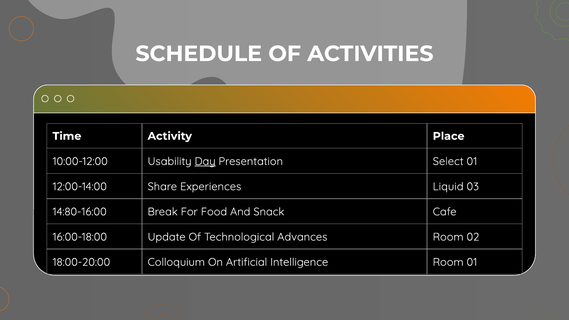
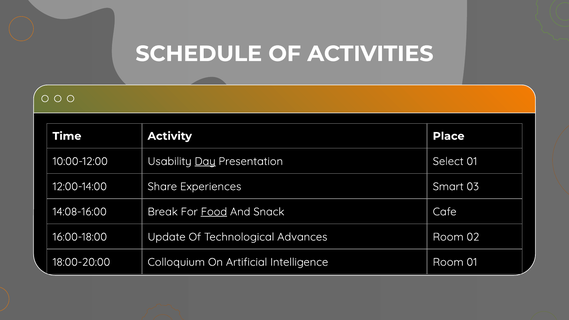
Liquid: Liquid -> Smart (448, 187)
14:80-16:00: 14:80-16:00 -> 14:08-16:00 (80, 212)
Food underline: none -> present (214, 212)
